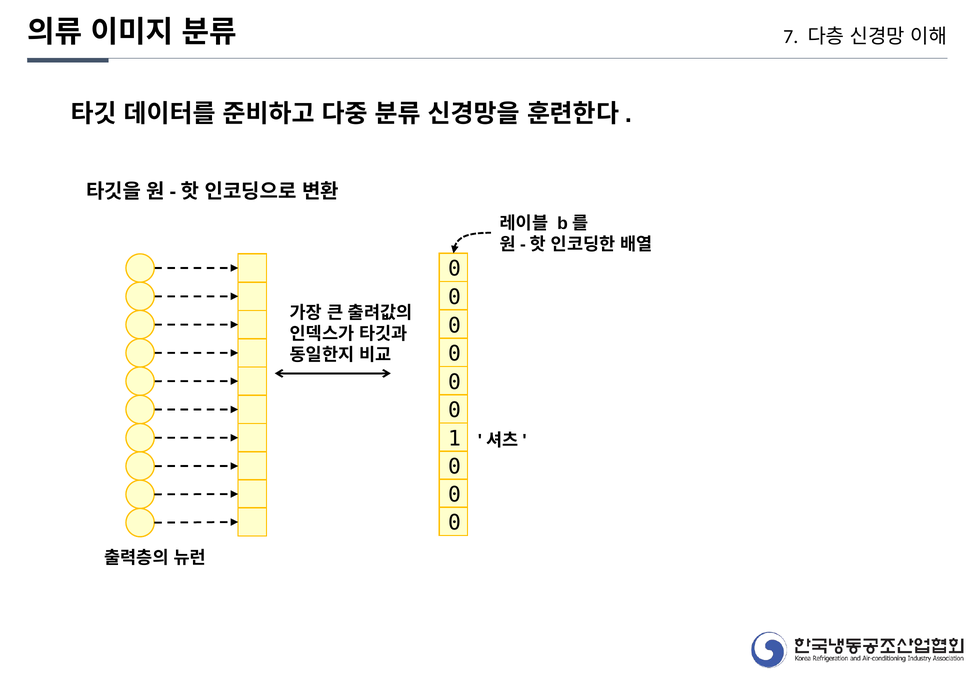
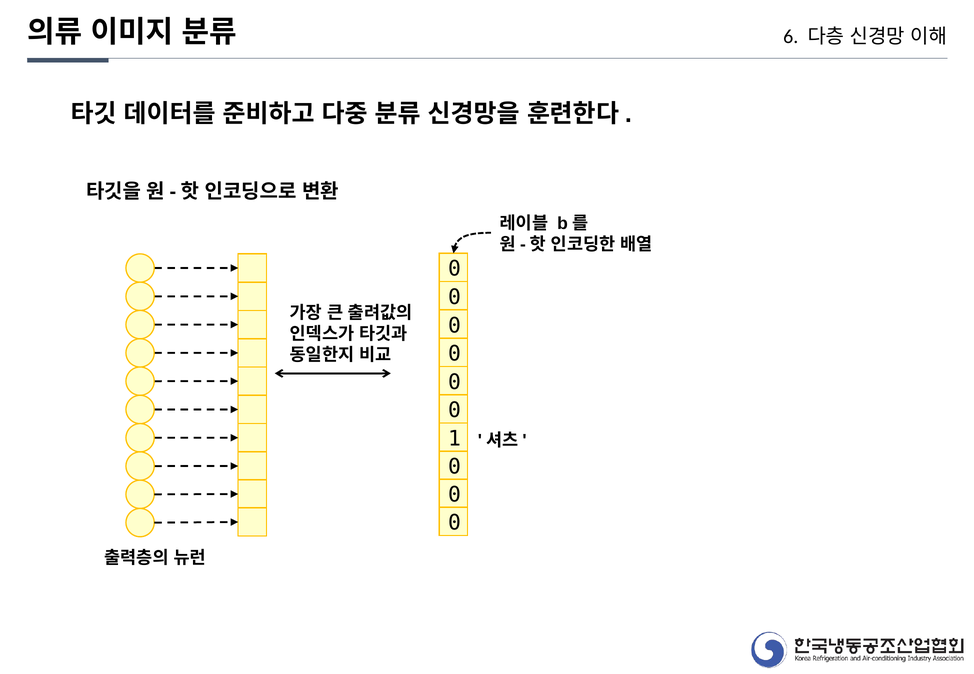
7: 7 -> 6 (791, 37)
